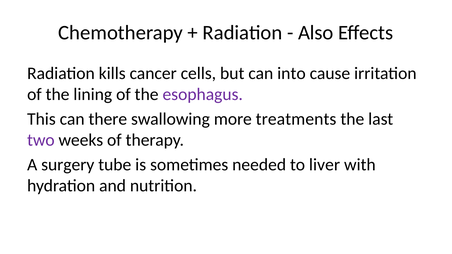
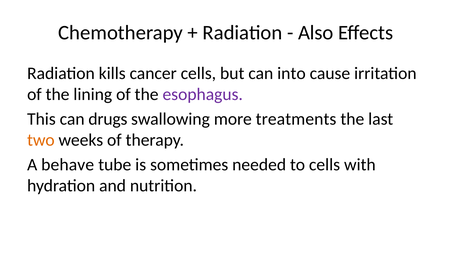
there: there -> drugs (108, 119)
two colour: purple -> orange (41, 140)
surgery: surgery -> behave (68, 165)
to liver: liver -> cells (325, 165)
